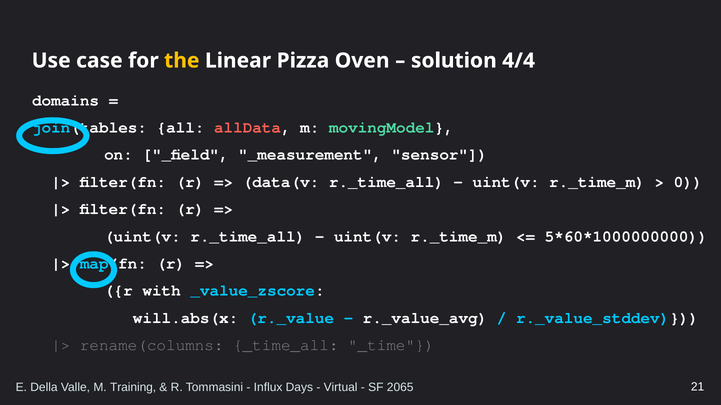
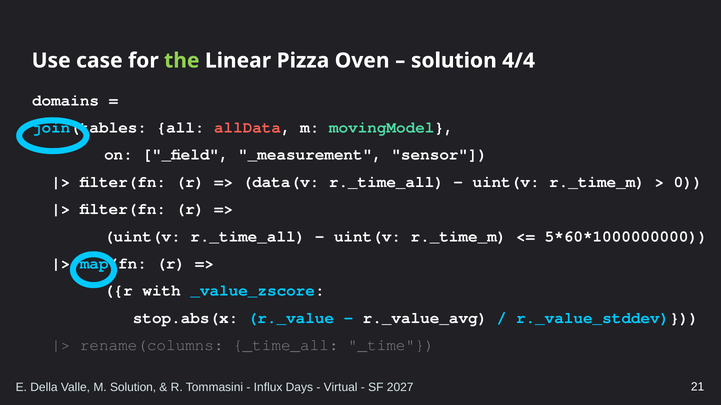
the colour: yellow -> light green (182, 61)
will.abs(x: will.abs(x -> stop.abs(x (186, 318)
M Training: Training -> Solution (133, 388)
2065: 2065 -> 2027 (400, 388)
